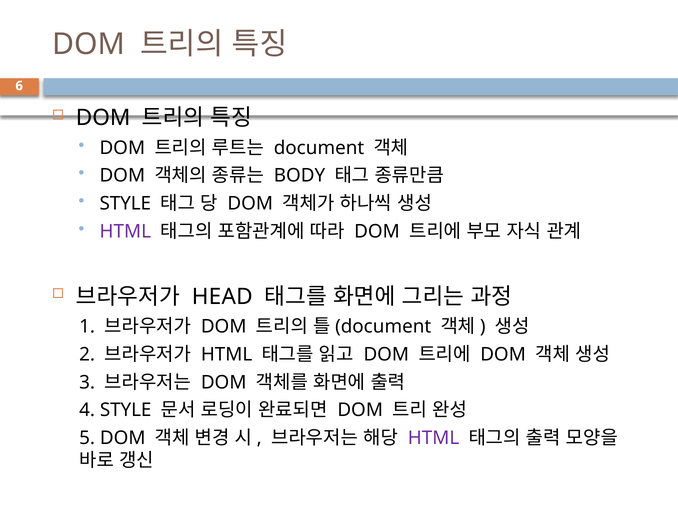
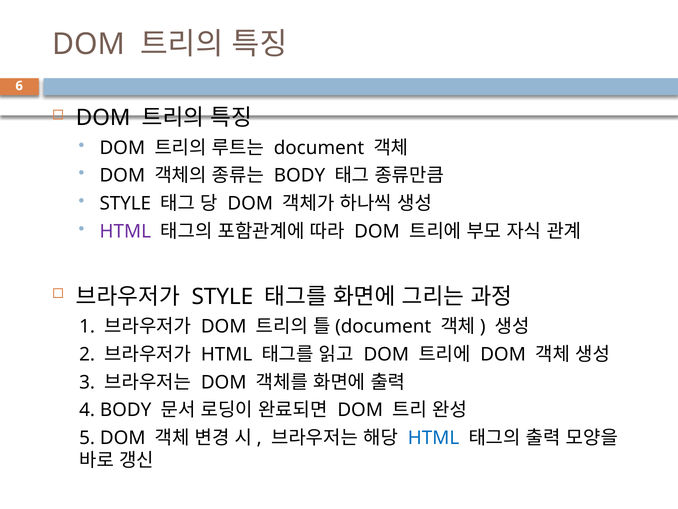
HEAD: HEAD -> STYLE (222, 297)
4 STYLE: STYLE -> BODY (126, 410)
HTML colour: purple -> blue (434, 438)
